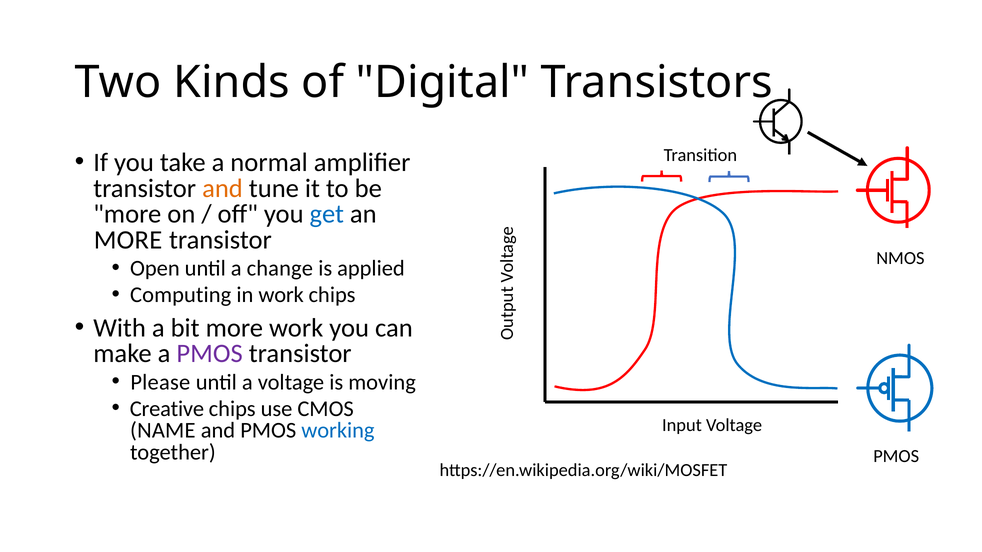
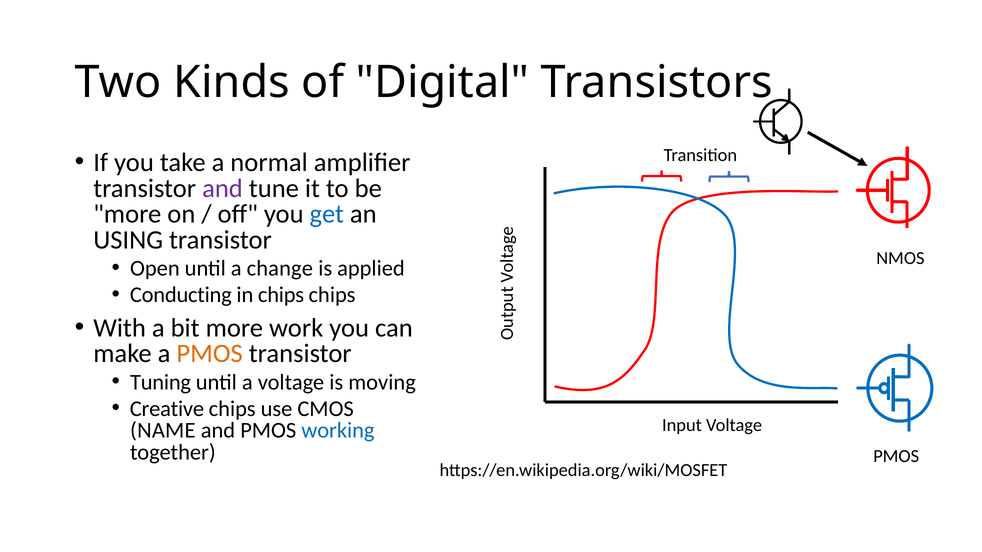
and colour: orange -> purple (222, 188)
MORE: MORE -> USING (128, 240)
Computing: Computing -> Conducting (181, 295)
in work: work -> chips (281, 295)
PMOS colour: purple -> orange (210, 354)
Please: Please -> Tuning (161, 382)
